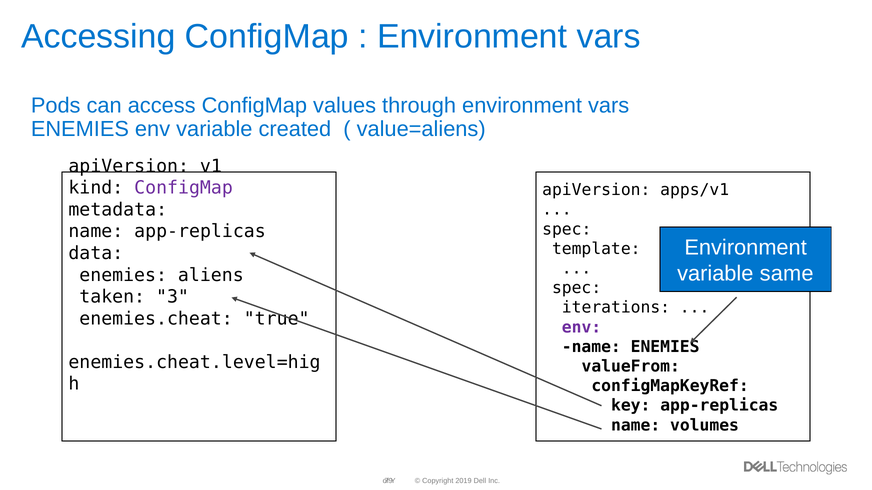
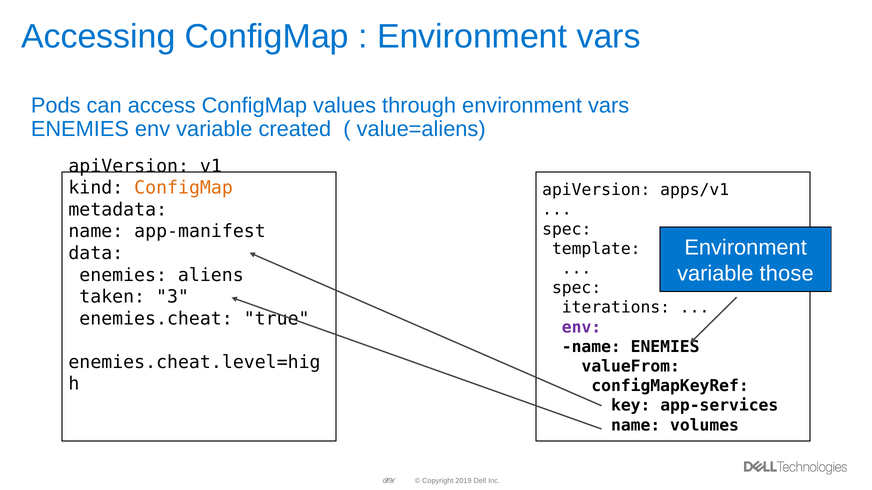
ConfigMap colour: purple -> orange (184, 188)
name app-replicas: app-replicas -> app-manifest (200, 232)
same: same -> those (787, 274)
key app-replicas: app-replicas -> app-services (719, 406)
